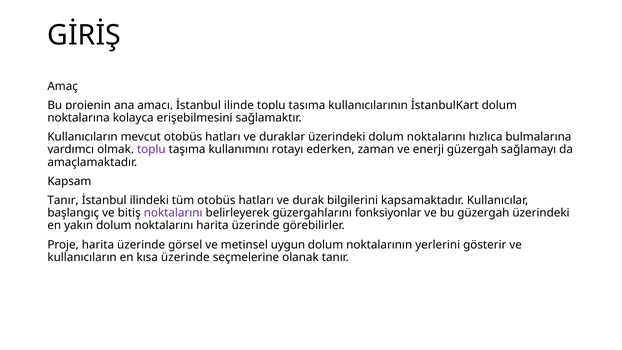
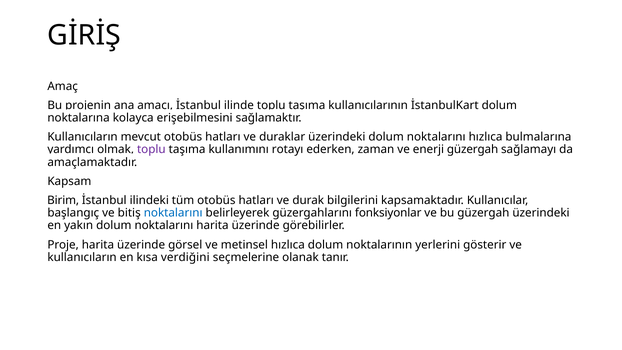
Tanır: Tanır -> Birim (63, 200)
noktalarını colour: purple -> blue (173, 213)
metinsel uygun: uygun -> hızlıca (288, 245)
kısa üzerinde: üzerinde -> verdiğini (185, 257)
